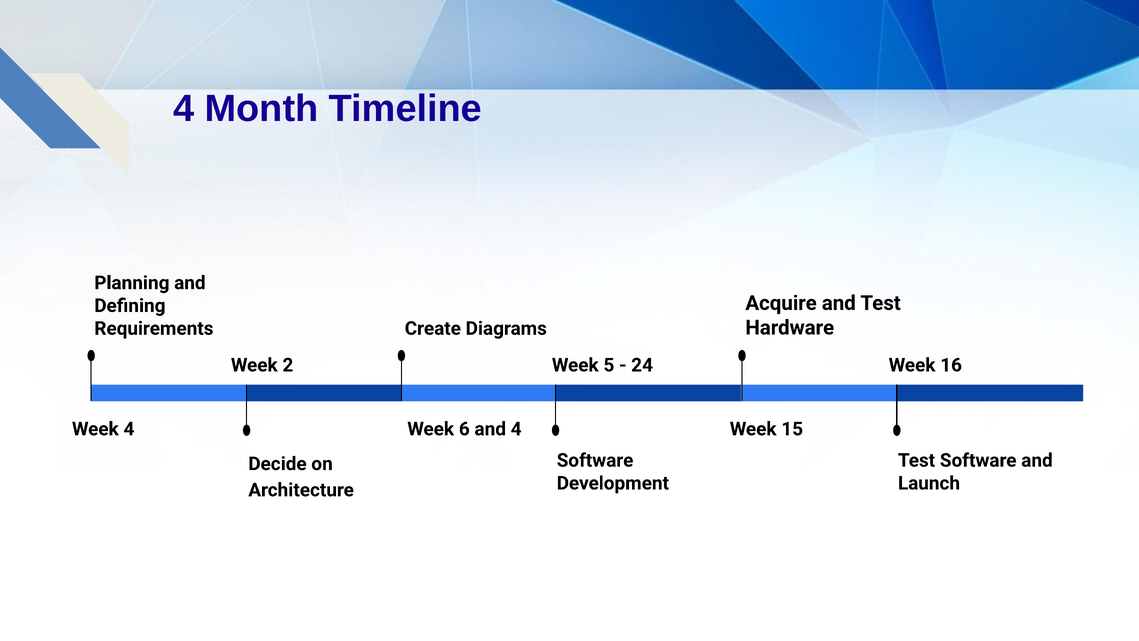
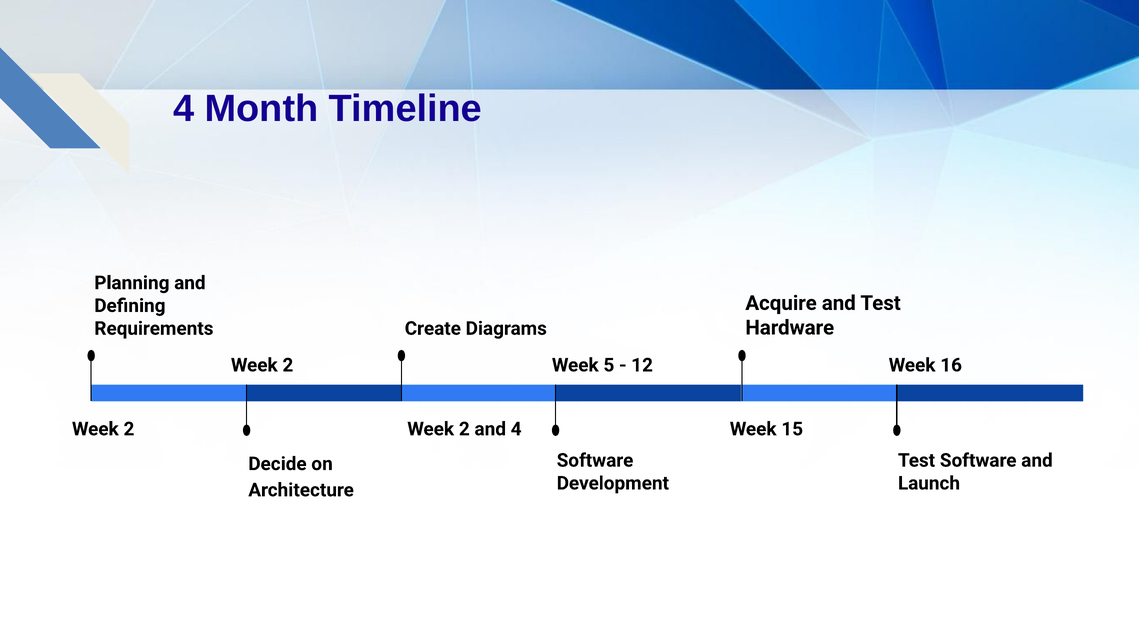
24: 24 -> 12 (642, 365)
4: 4 -> 2 (129, 429)
6: 6 -> 2 (464, 429)
